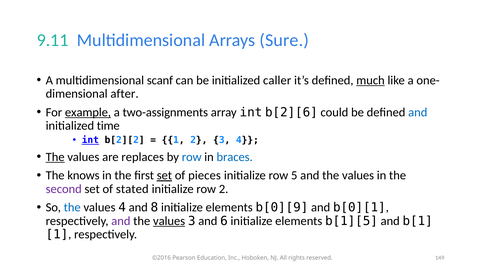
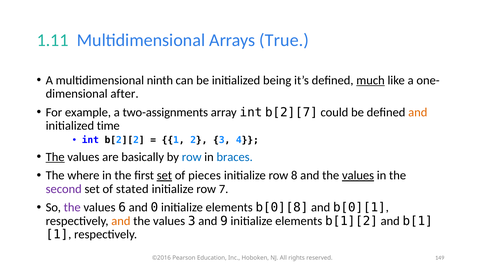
9.11: 9.11 -> 1.11 (53, 40)
Sure: Sure -> True (284, 40)
scanf: scanf -> ninth (160, 80)
caller: caller -> being (277, 80)
example underline: present -> none (88, 113)
b[2][6: b[2][6 -> b[2][7 (291, 113)
and colour: blue -> orange (418, 113)
int underline: present -> none (90, 140)
replaces: replaces -> basically (143, 157)
knows: knows -> where (83, 176)
5: 5 -> 8 (294, 176)
values underline: none -> present (358, 176)
row 2: 2 -> 7 (224, 189)
the colour: blue -> purple (72, 208)
values 4: 4 -> 6 (122, 208)
8: 8 -> 0 (154, 208)
b[0][9: b[0][9 -> b[0][8 (282, 208)
and colour: purple -> orange (121, 221)
values underline: present -> none (169, 221)
6: 6 -> 9 (224, 221)
b[1][5: b[1][5 -> b[1][2 (351, 221)
